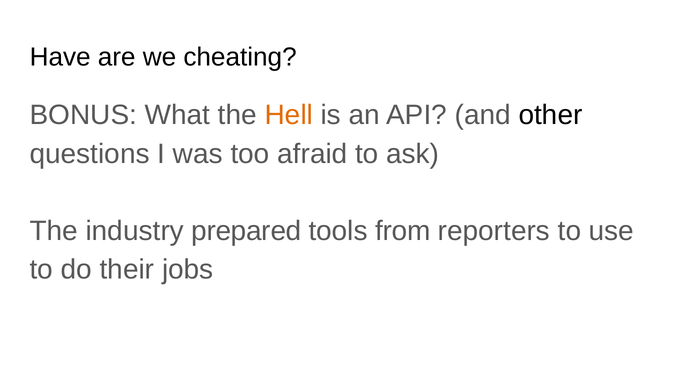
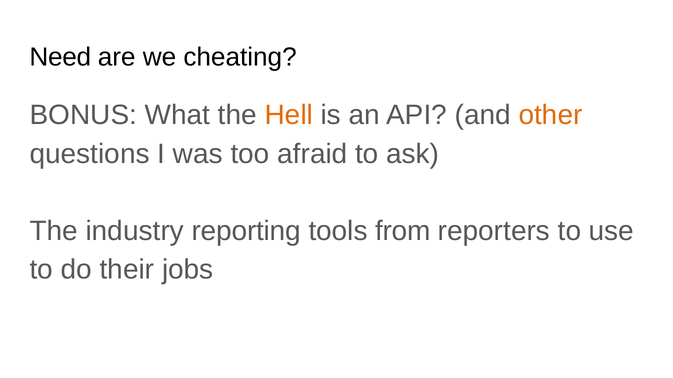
Have: Have -> Need (60, 57)
other colour: black -> orange (551, 115)
prepared: prepared -> reporting (246, 231)
